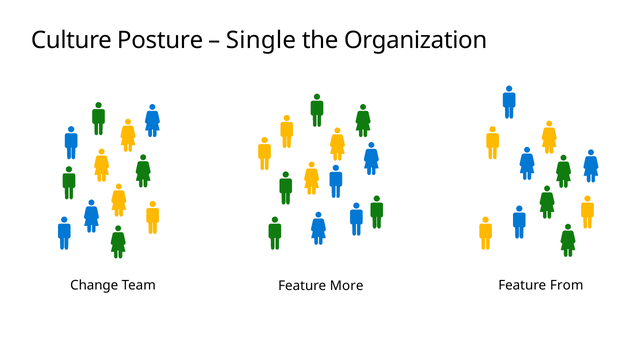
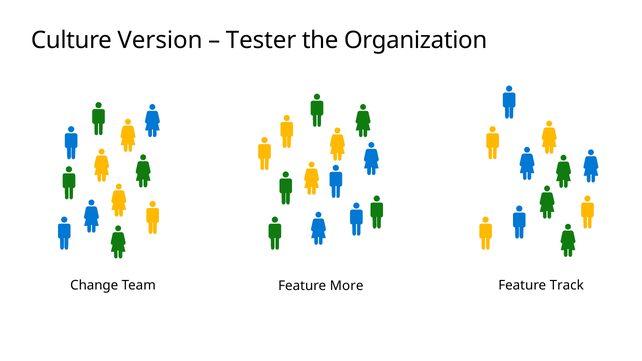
Posture: Posture -> Version (160, 40)
Single: Single -> Tester (261, 40)
From: From -> Track (567, 285)
